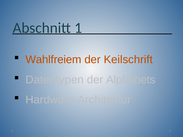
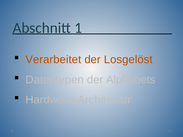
Wahlfreiem: Wahlfreiem -> Verarbeitet (53, 60)
Keilschrift: Keilschrift -> Losgelöst (128, 60)
